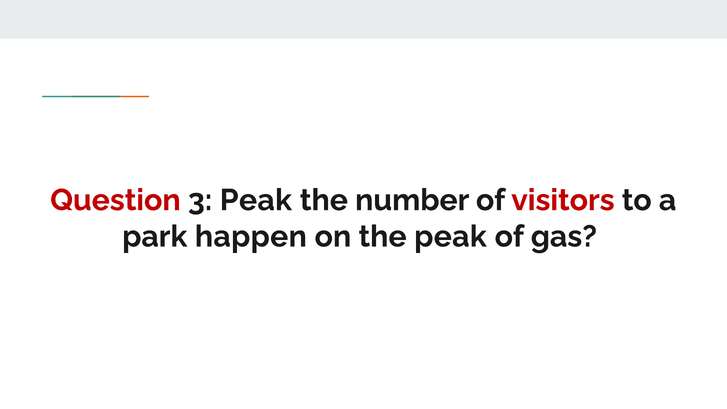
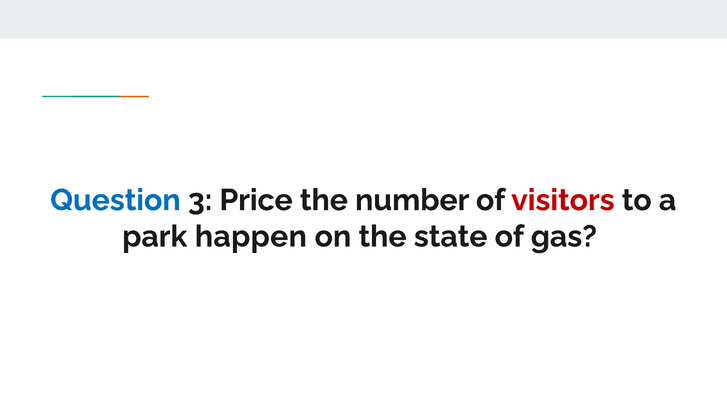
Question colour: red -> blue (115, 200)
3 Peak: Peak -> Price (256, 200)
the peak: peak -> state (451, 237)
